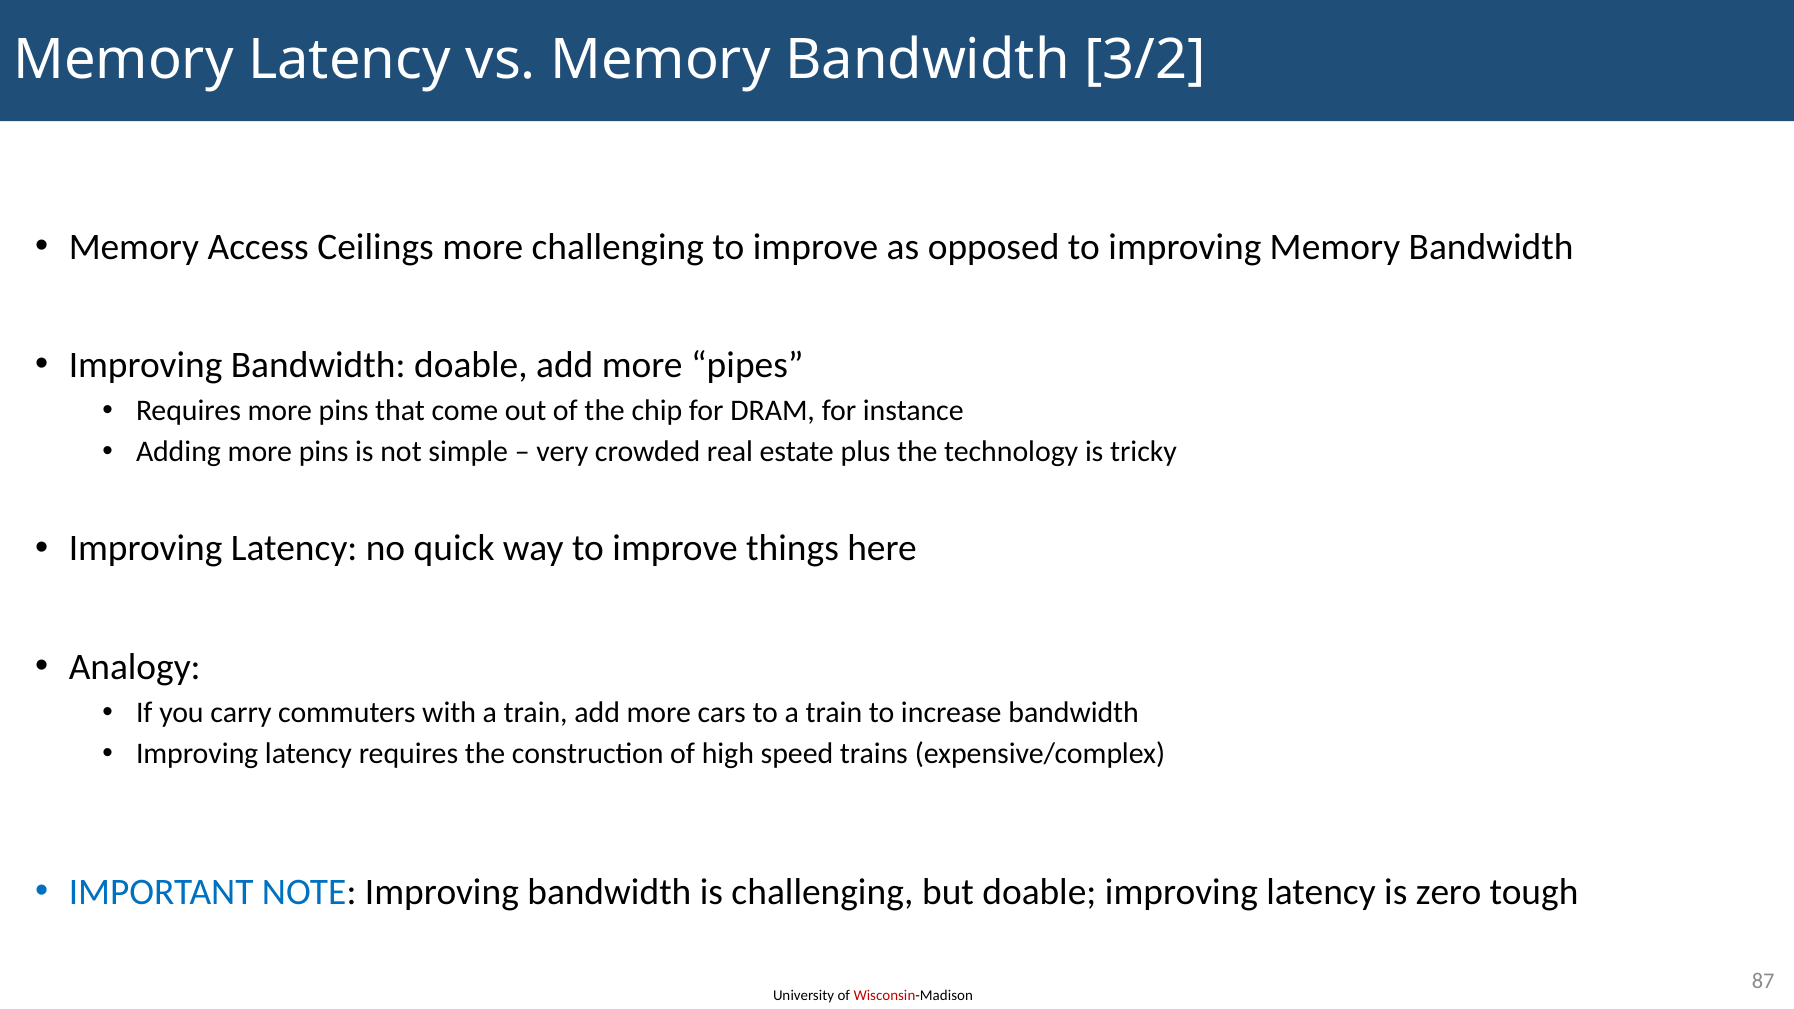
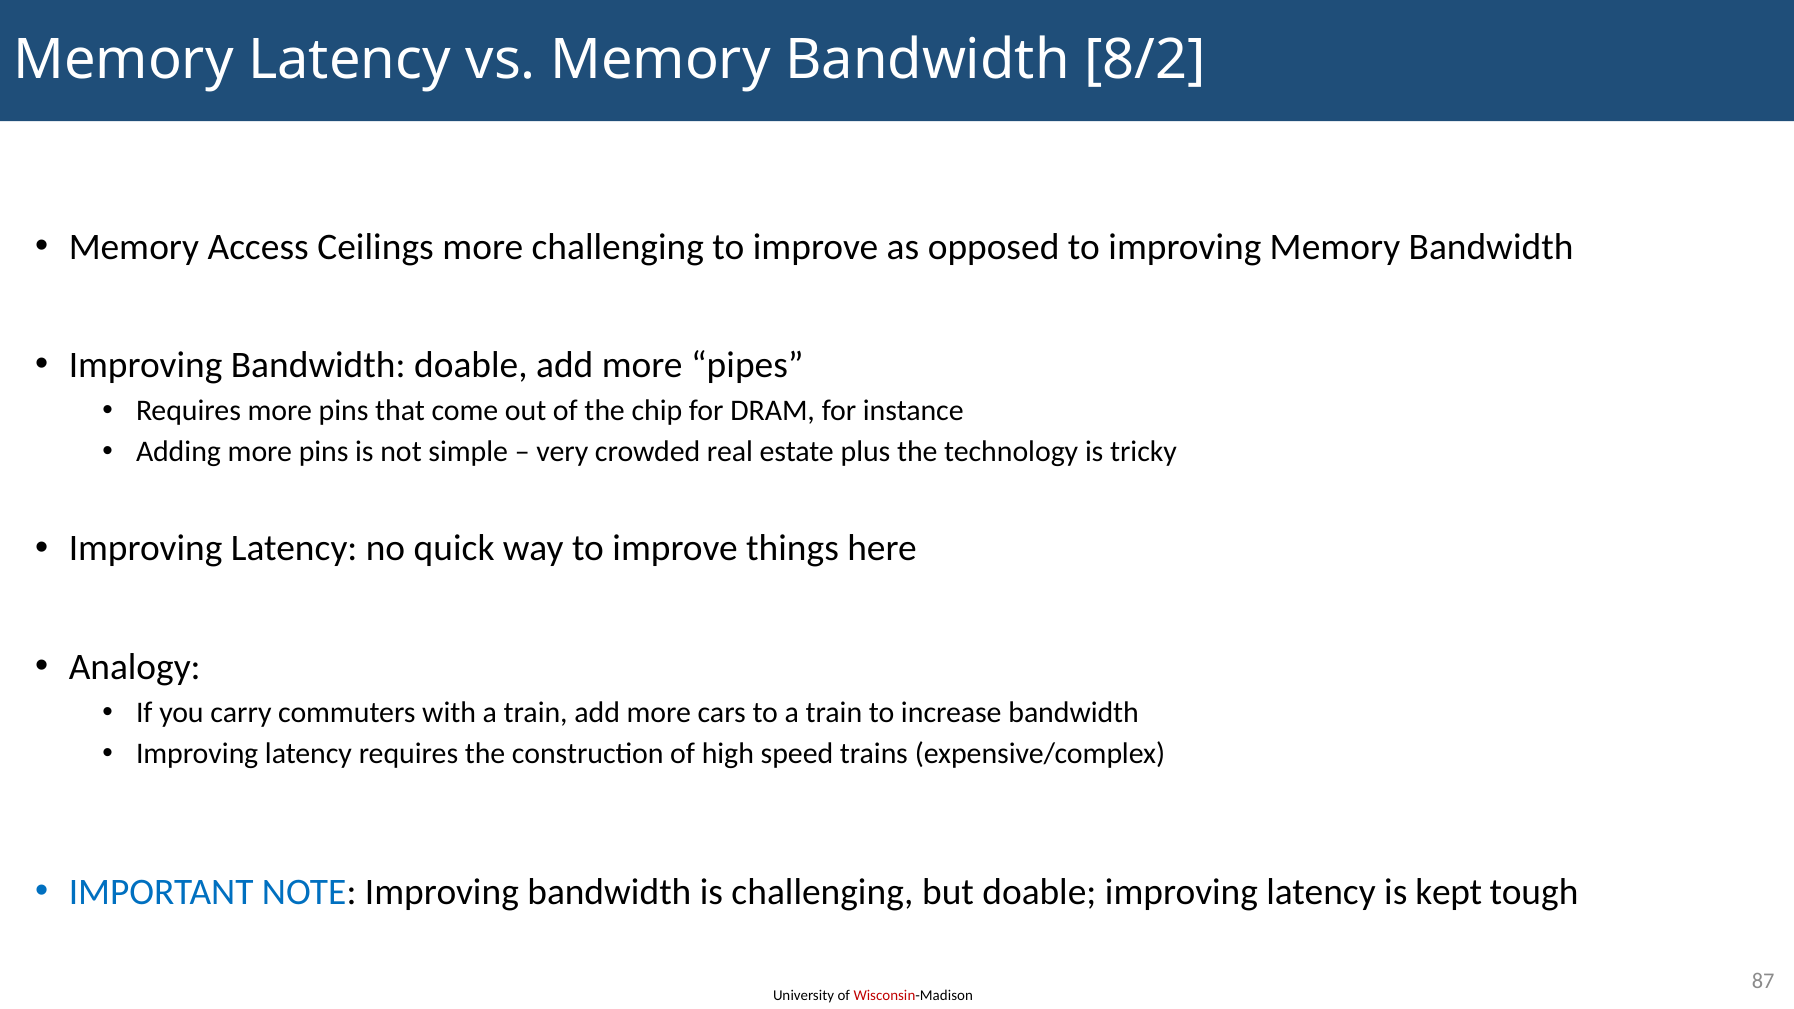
3/2: 3/2 -> 8/2 (1145, 60)
zero: zero -> kept (1449, 892)
